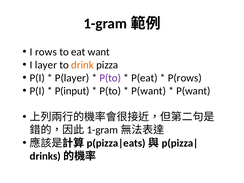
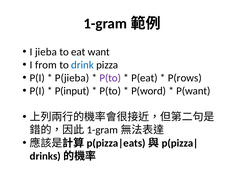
rows: rows -> jieba (46, 52)
layer: layer -> from (46, 65)
drink colour: orange -> blue (82, 65)
P(layer: P(layer -> P(jieba (72, 78)
P(want: P(want -> P(word (149, 91)
